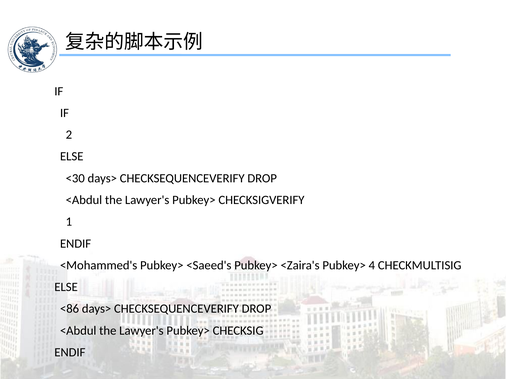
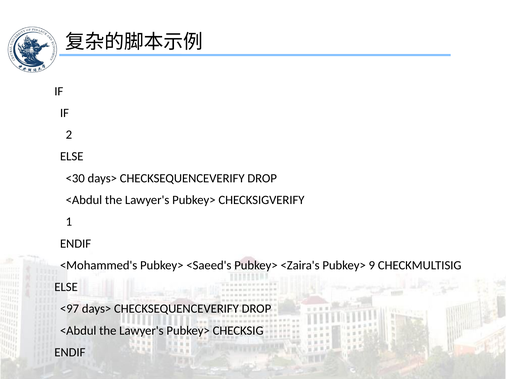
4: 4 -> 9 (372, 266)
<86: <86 -> <97 (70, 309)
